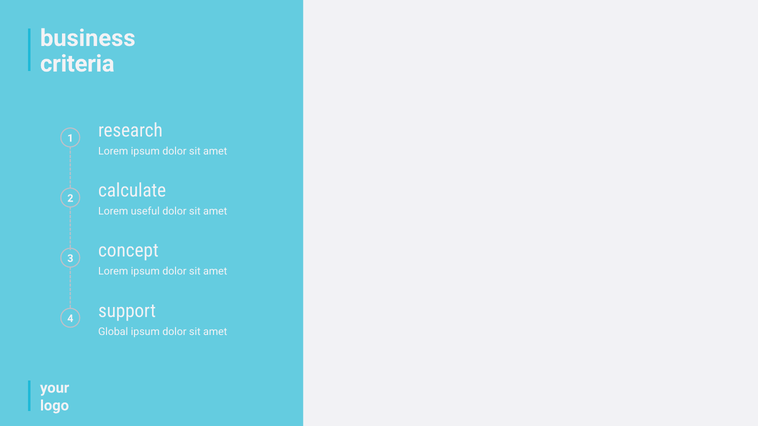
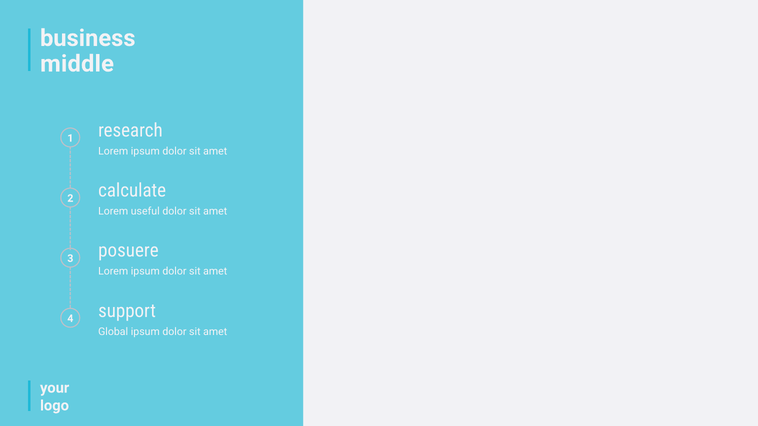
criteria: criteria -> middle (77, 64)
concept: concept -> posuere (128, 251)
